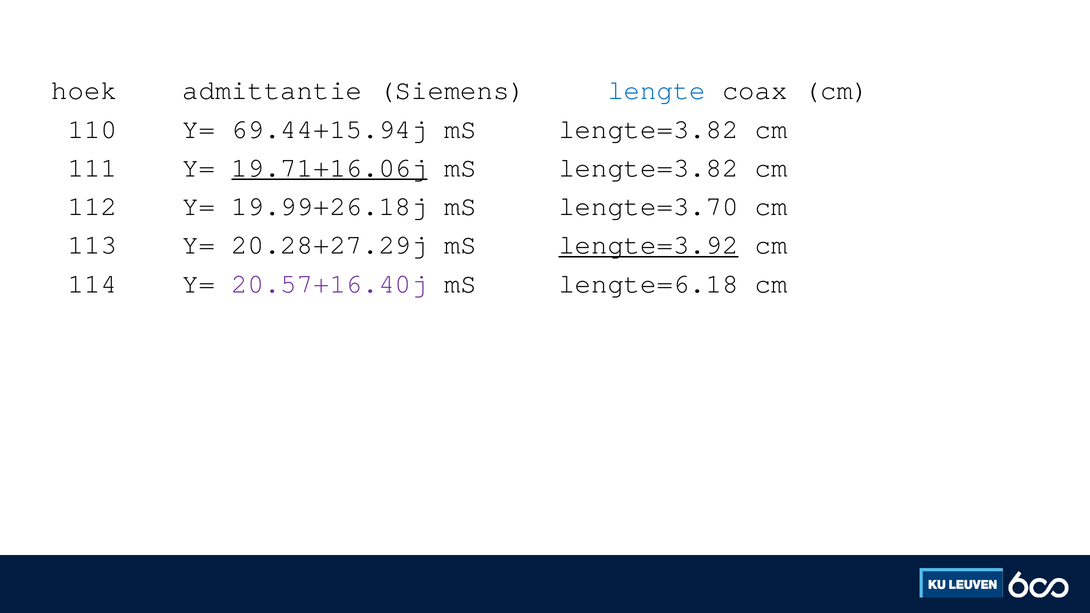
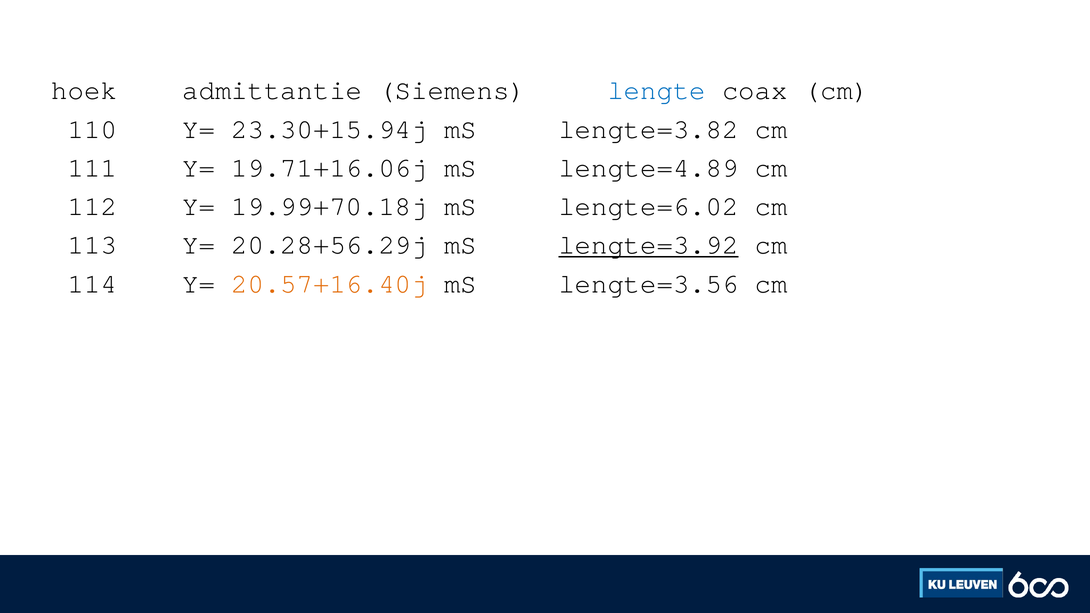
69.44+15.94j: 69.44+15.94j -> 23.30+15.94j (330, 129)
19.71+16.06j underline: present -> none (330, 168)
lengte=3.82: lengte=3.82 -> lengte=4.89 (648, 168)
19.99+26.18j: 19.99+26.18j -> 19.99+70.18j (330, 206)
lengte=3.70: lengte=3.70 -> lengte=6.02 (648, 206)
20.28+27.29j: 20.28+27.29j -> 20.28+56.29j (330, 245)
20.57+16.40j colour: purple -> orange (330, 284)
lengte=6.18: lengte=6.18 -> lengte=3.56 (648, 284)
